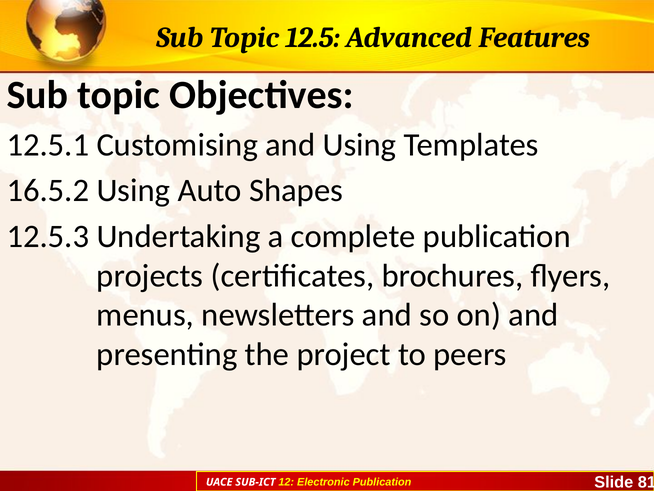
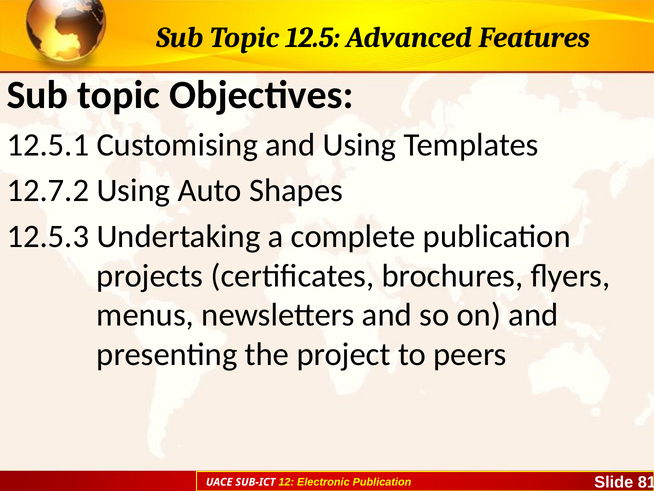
16.5.2: 16.5.2 -> 12.7.2 (48, 190)
